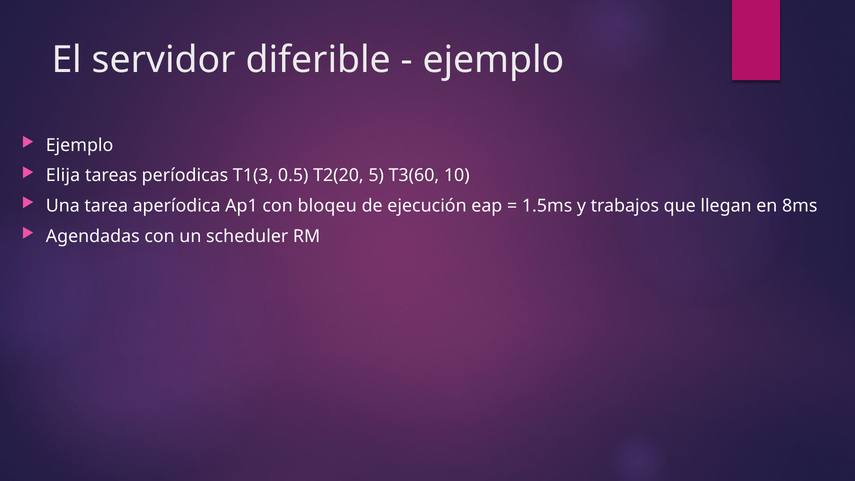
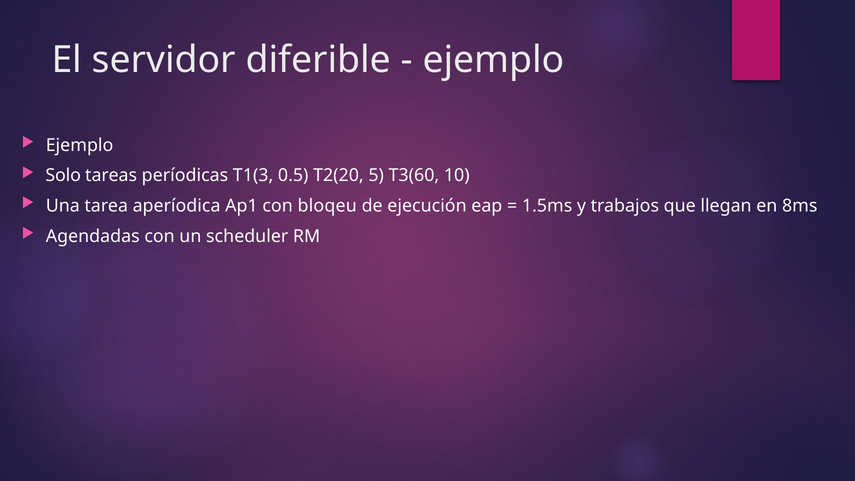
Elija: Elija -> Solo (63, 175)
